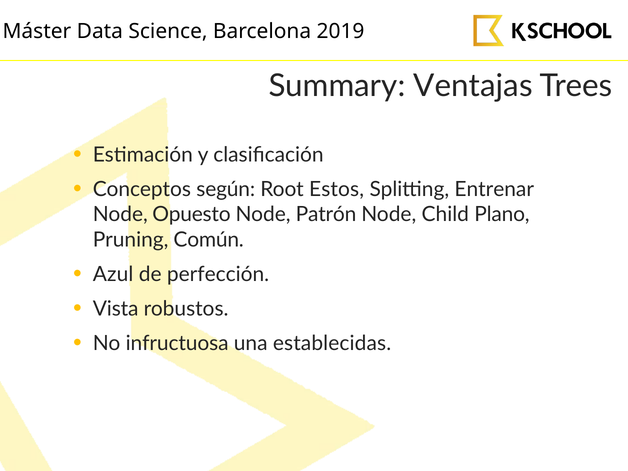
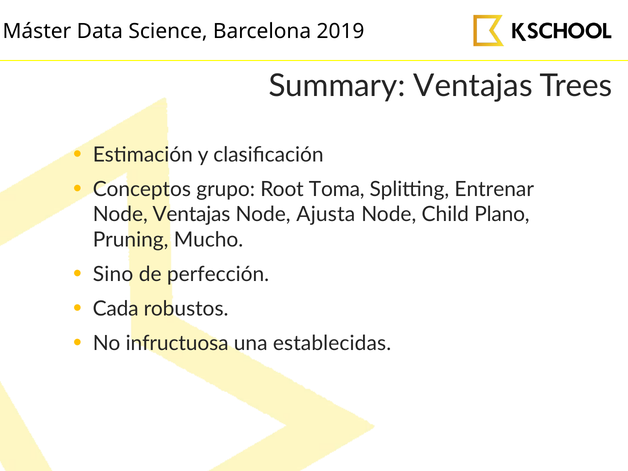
según: según -> grupo (226, 189)
Estos: Estos -> Toma (337, 189)
Node Opuesto: Opuesto -> Ventajas (191, 214)
Patrón: Patrón -> Ajusta (326, 214)
Común: Común -> Mucho (209, 240)
Azul: Azul -> Sino (113, 274)
Vista: Vista -> Cada (116, 309)
